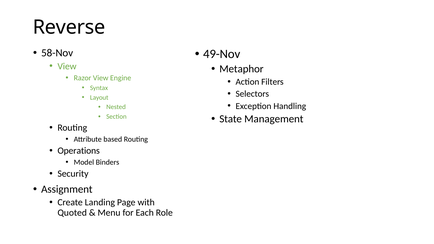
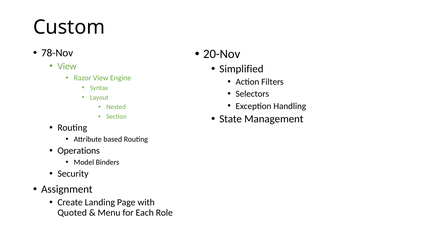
Reverse: Reverse -> Custom (69, 27)
58-Nov: 58-Nov -> 78-Nov (57, 53)
49-Nov: 49-Nov -> 20-Nov (222, 54)
Metaphor: Metaphor -> Simplified (241, 69)
